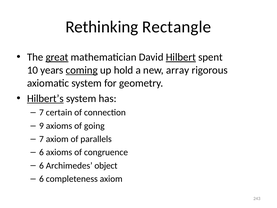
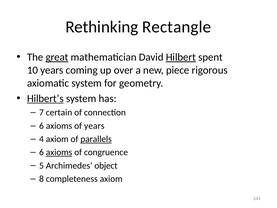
coming underline: present -> none (82, 70)
hold: hold -> over (124, 70)
array: array -> piece (178, 70)
9: 9 -> 6 (41, 126)
of going: going -> years (94, 126)
7: 7 -> 4 (41, 139)
parallels underline: none -> present (96, 139)
axioms underline: none -> present (59, 152)
6: 6 -> 5 (41, 165)
6: 6 -> 8 (41, 179)
